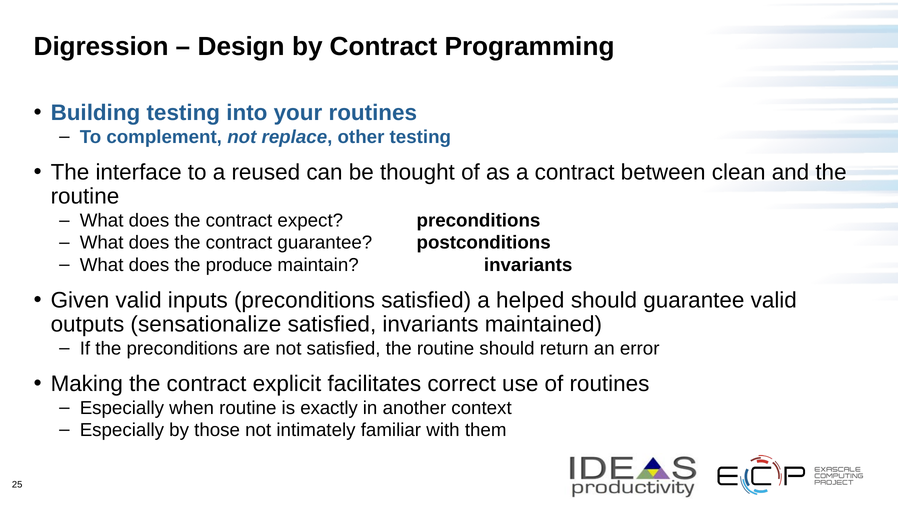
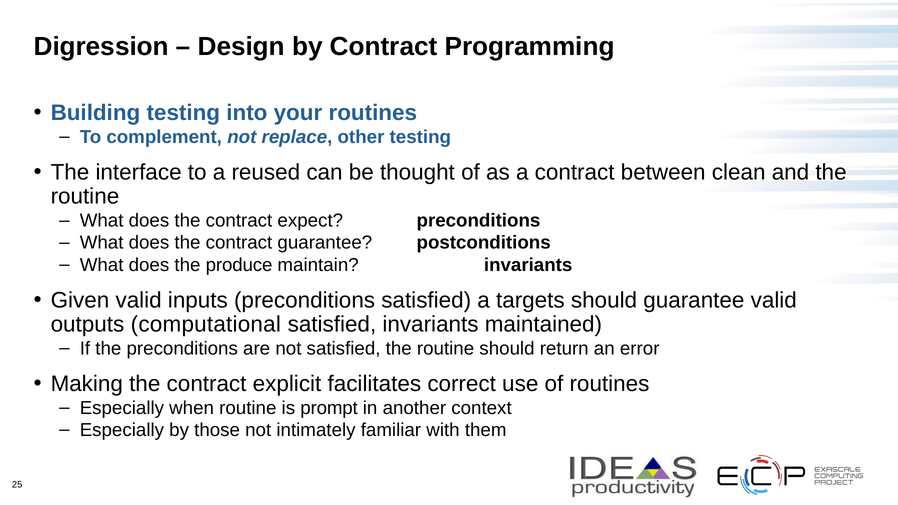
helped: helped -> targets (530, 300)
sensationalize: sensationalize -> computational (206, 325)
exactly: exactly -> prompt (329, 408)
